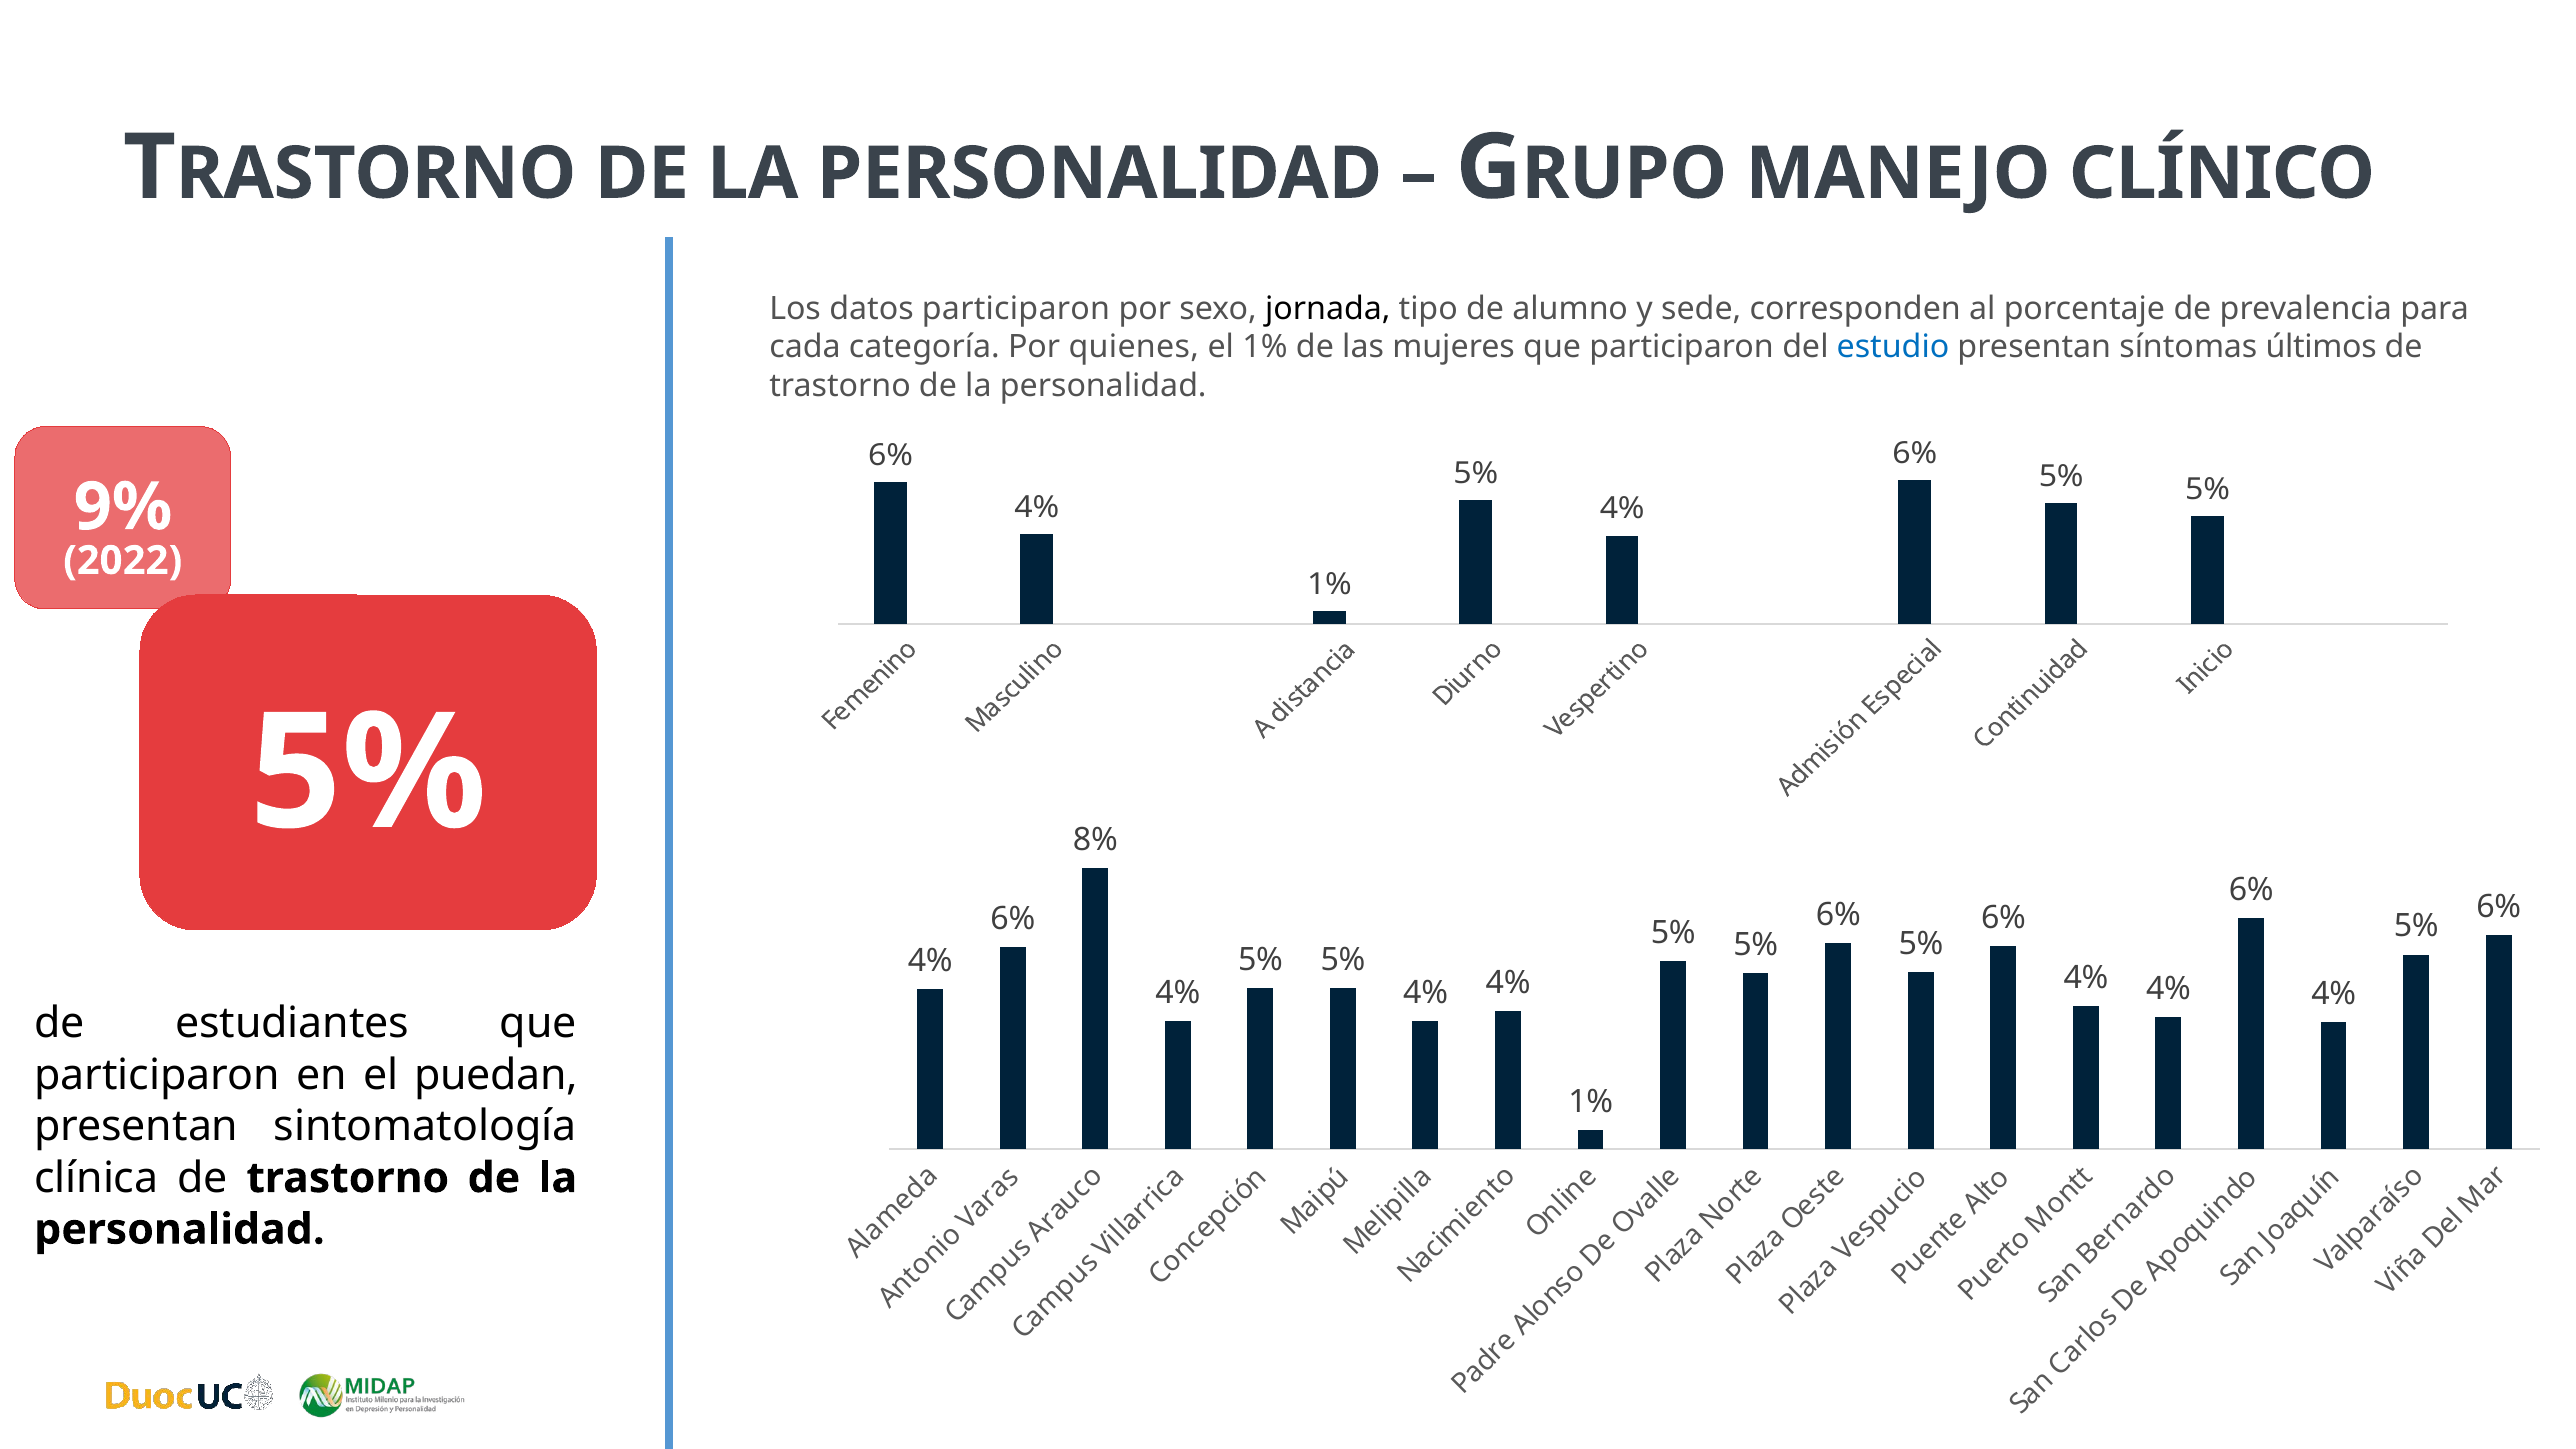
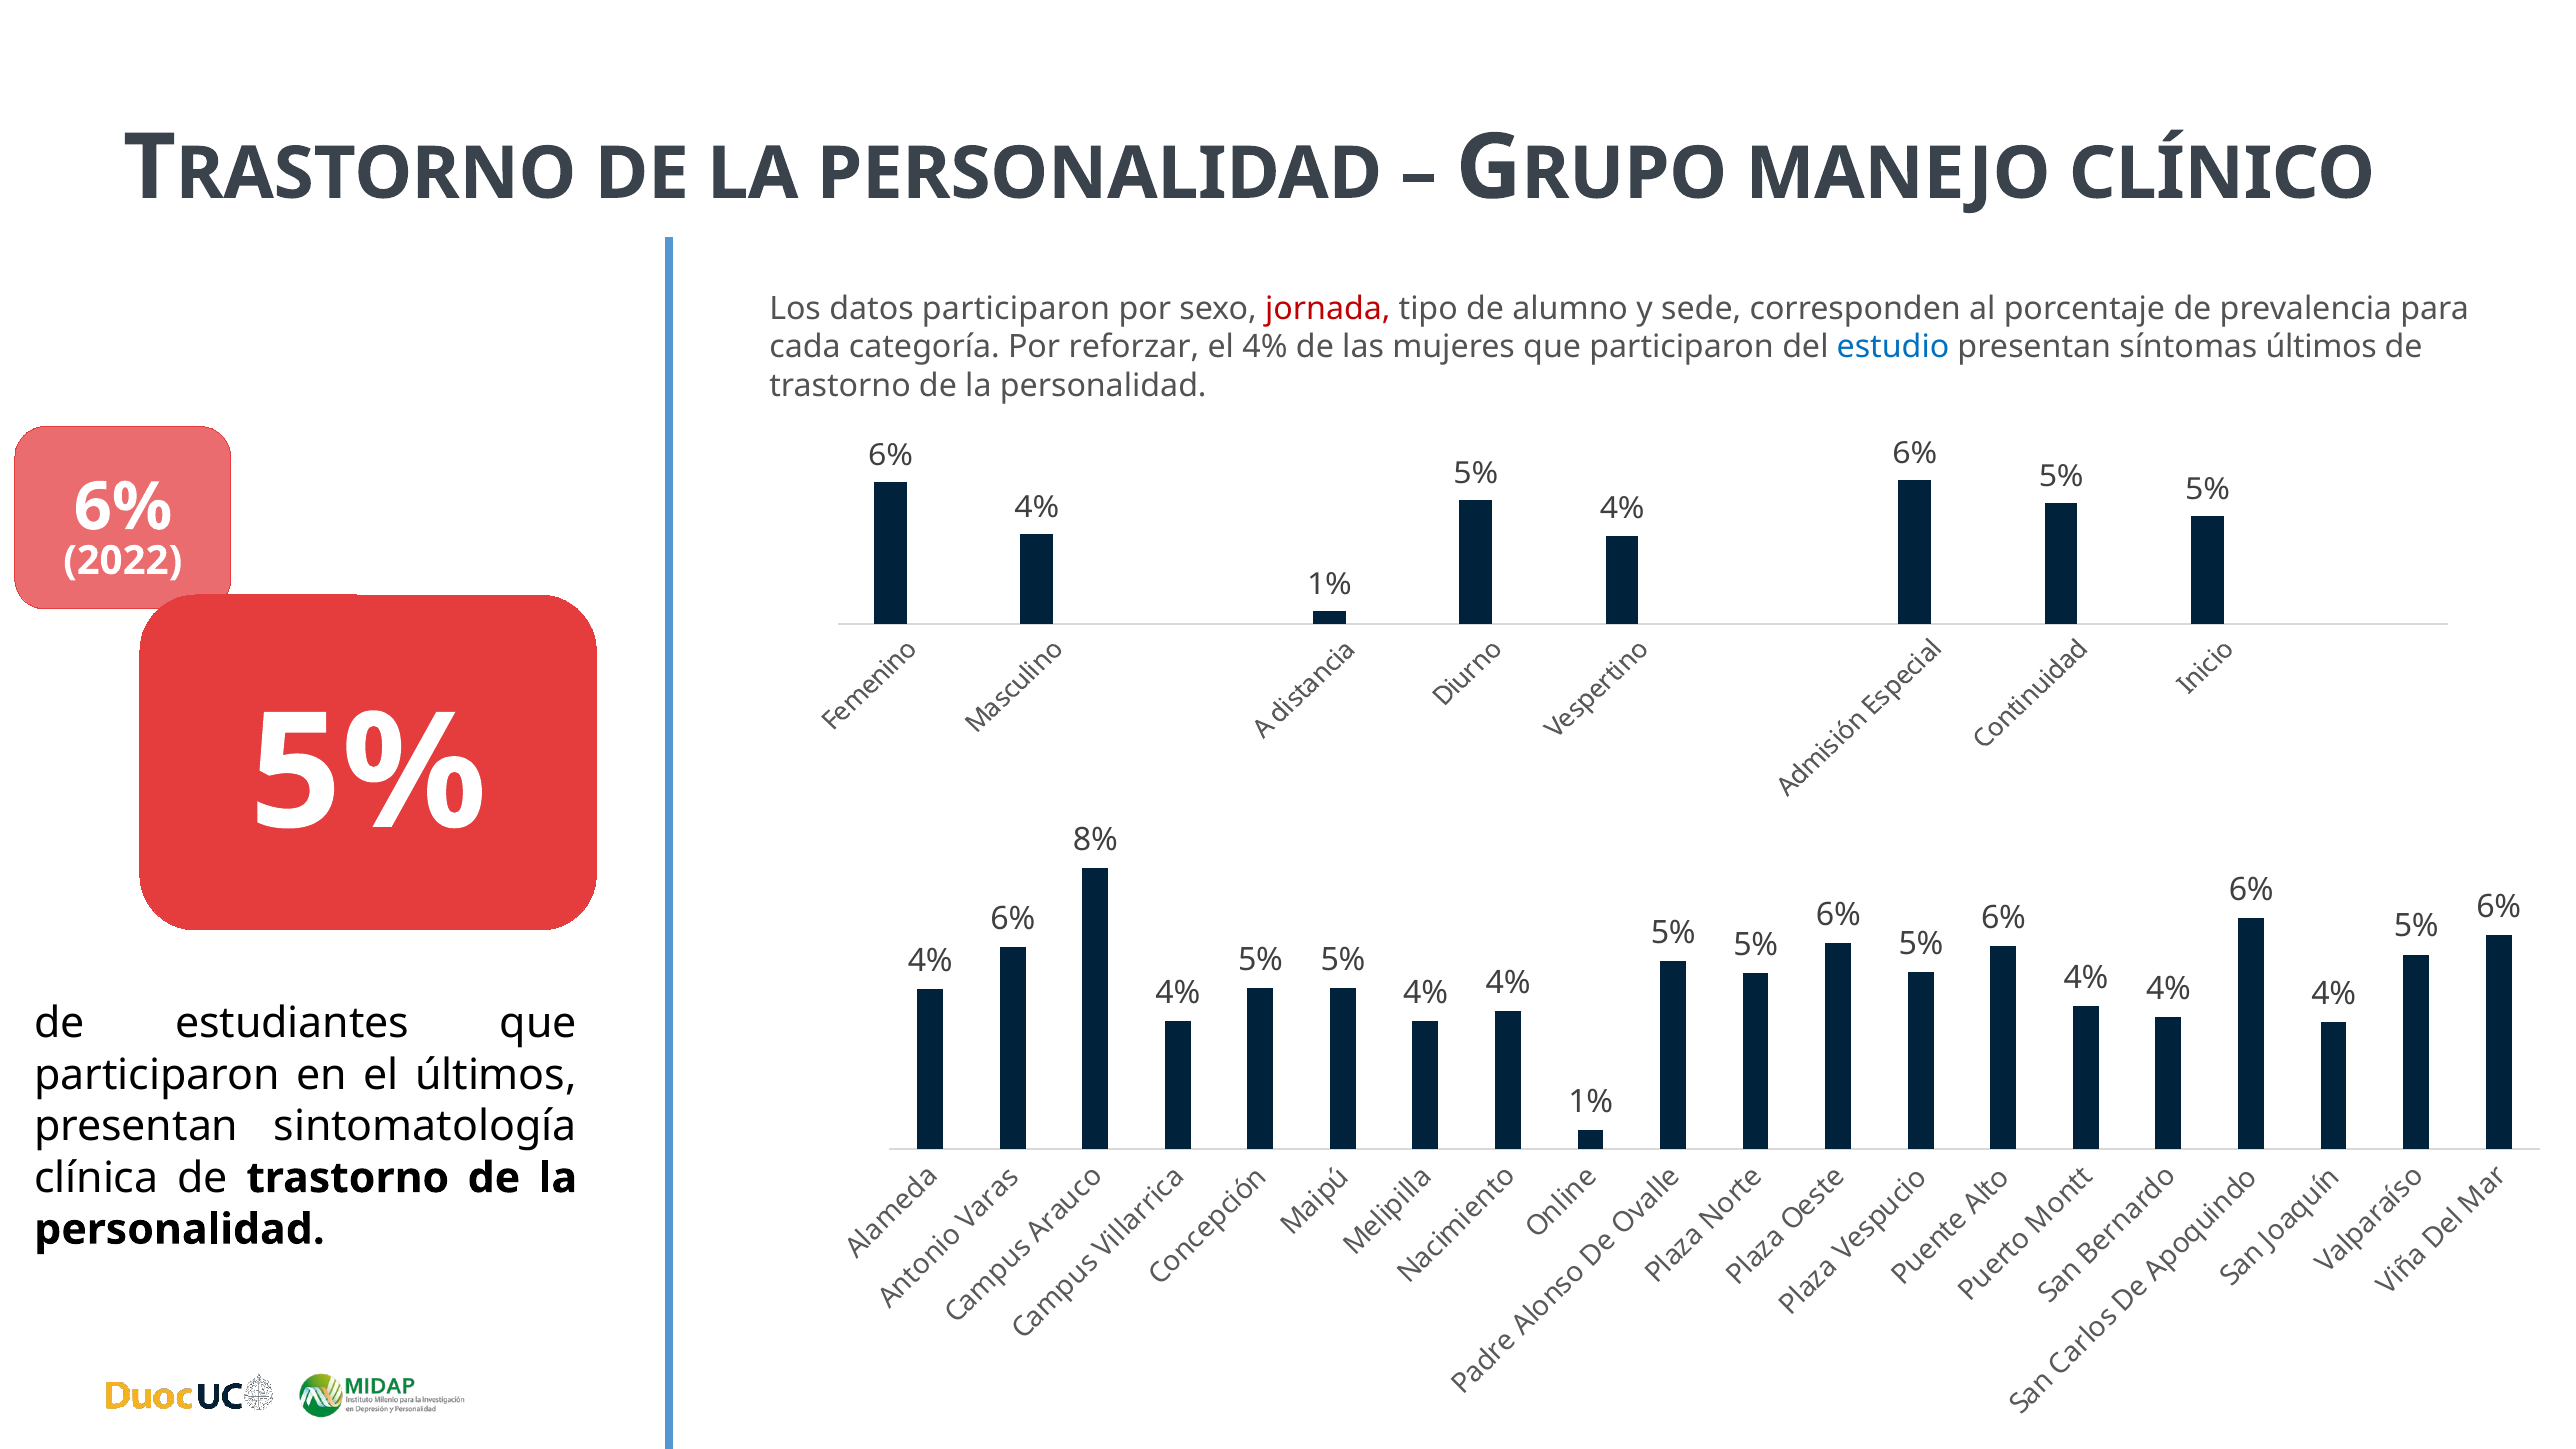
jornada colour: black -> red (1328, 309)
quienes: quienes -> reforzar (1134, 347)
el 1%: 1% -> 4% (1265, 347)
9%: 9% -> 6% (123, 507)
el puedan: puedan -> últimos (496, 1075)
